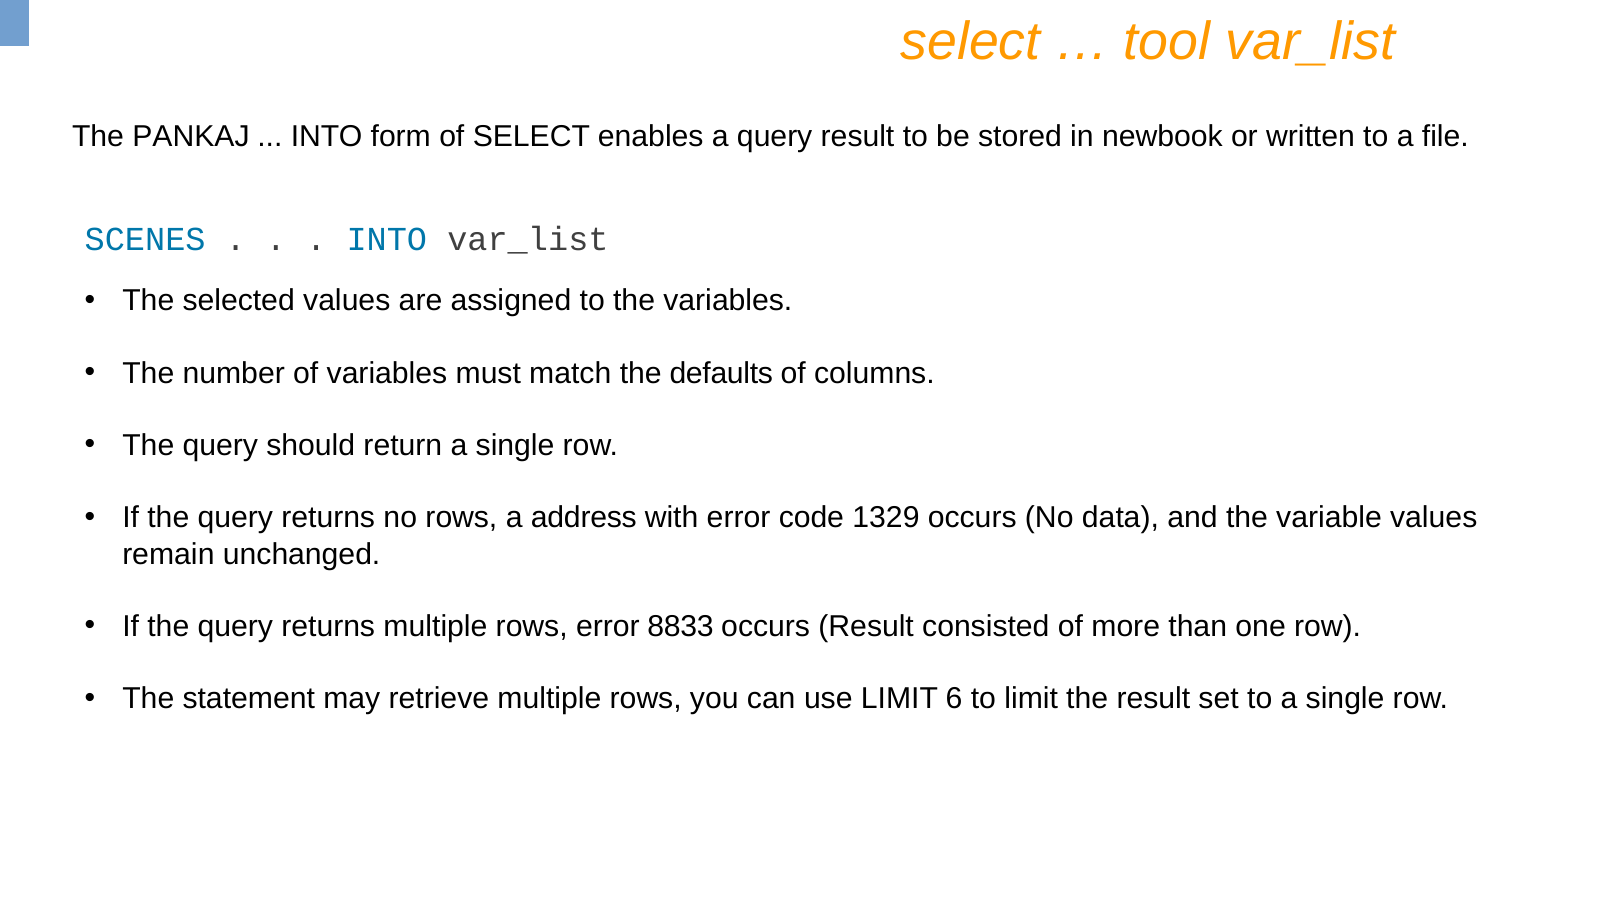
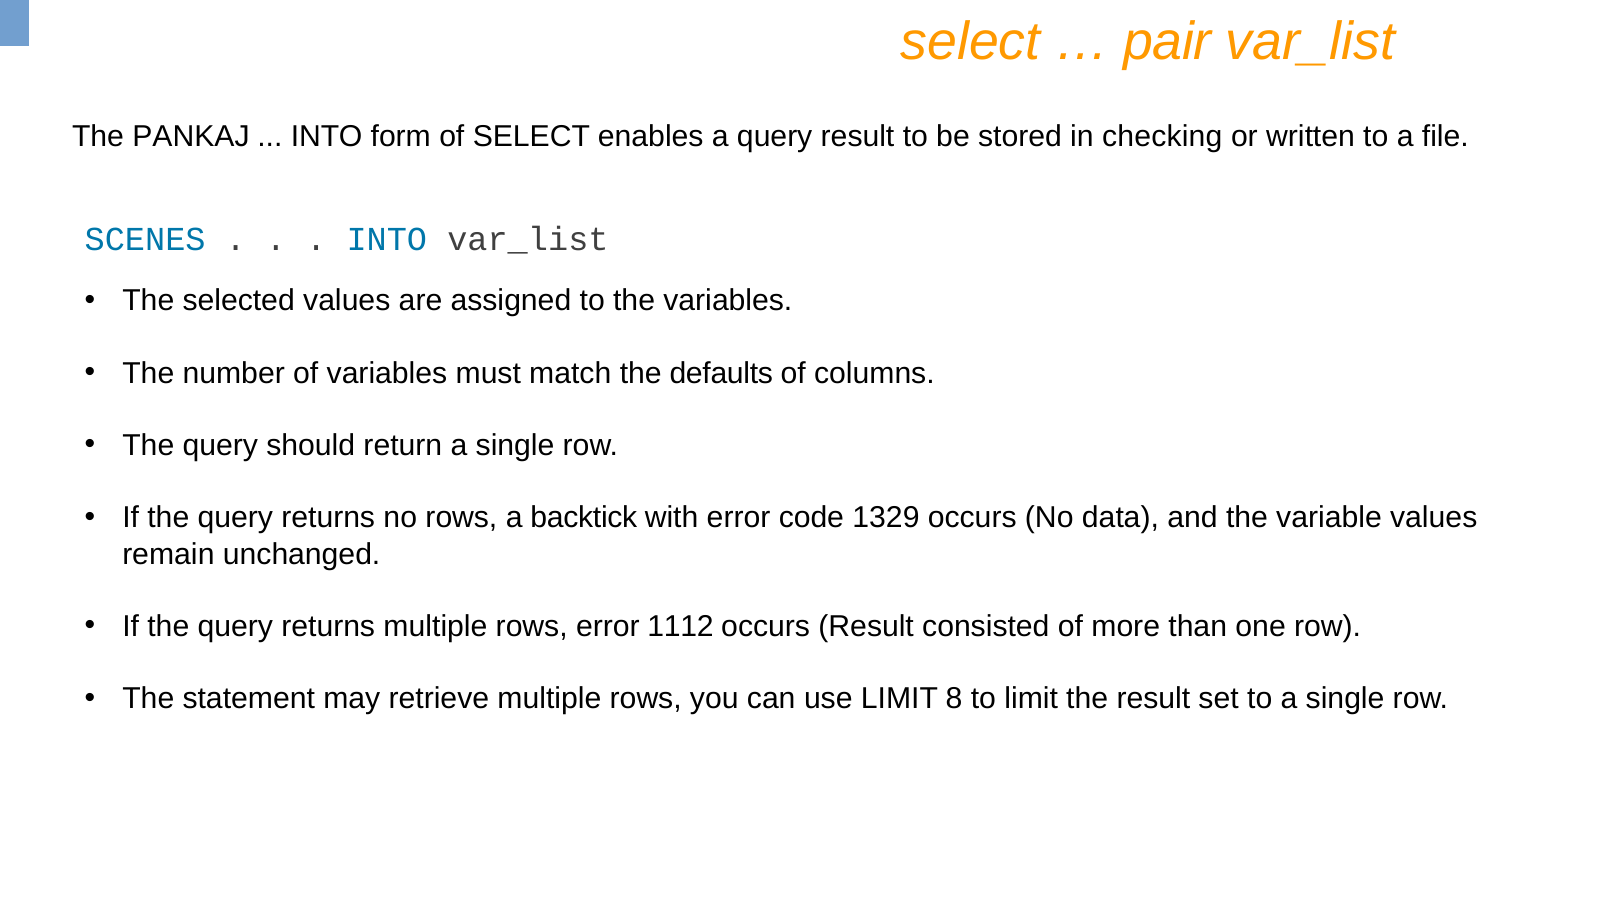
tool: tool -> pair (1167, 42)
newbook: newbook -> checking (1162, 137)
address: address -> backtick (584, 518)
8833: 8833 -> 1112 (681, 627)
6: 6 -> 8 (954, 699)
